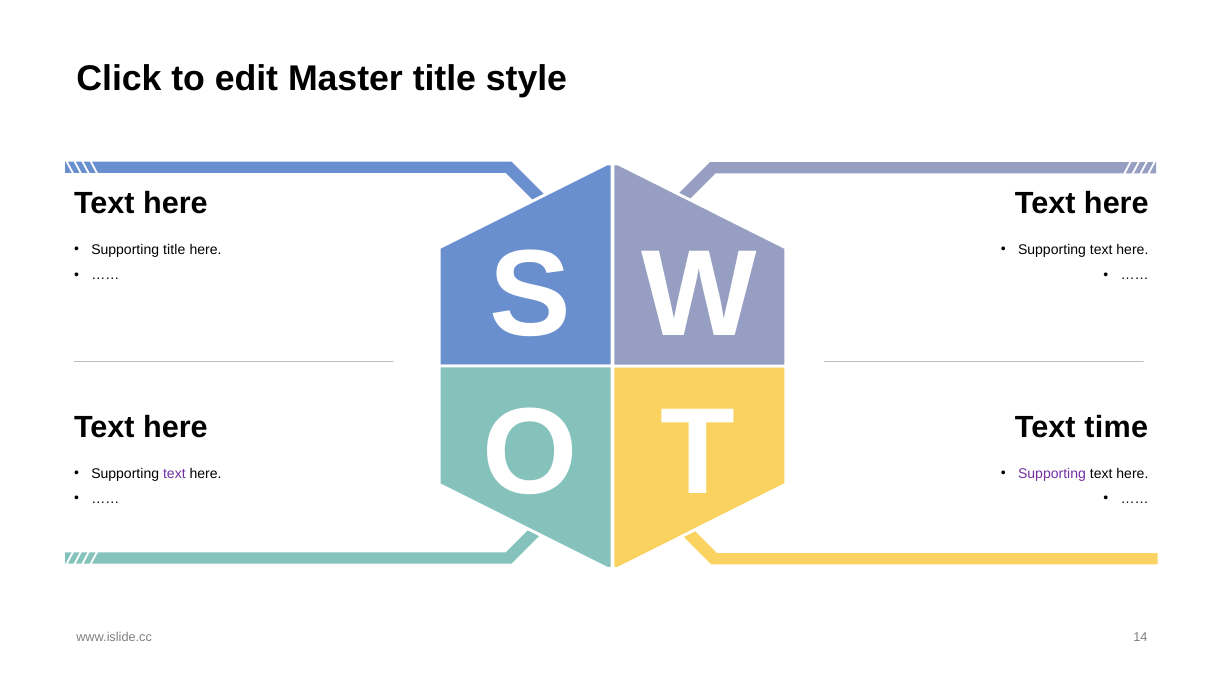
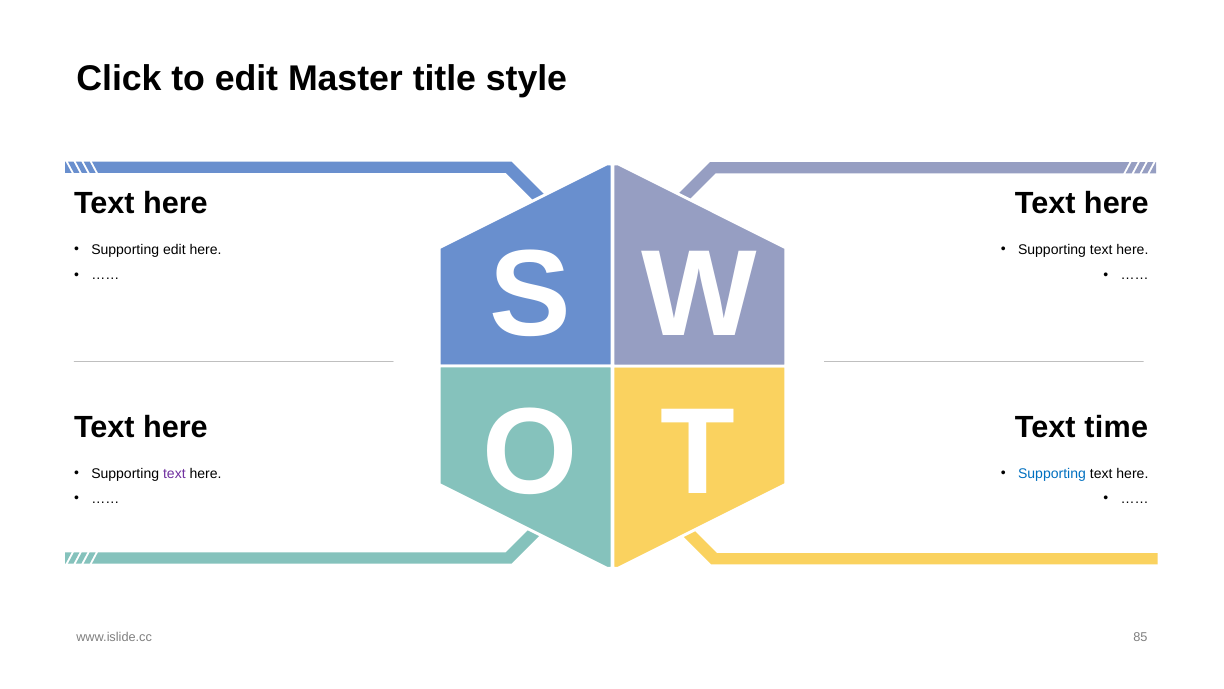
Supporting title: title -> edit (174, 250)
Supporting colour: purple -> blue (1052, 473)
14: 14 -> 85 (1140, 637)
